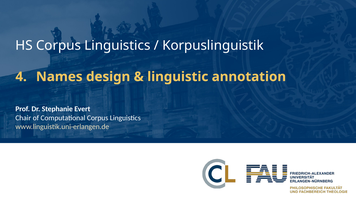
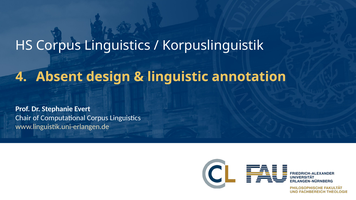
Names: Names -> Absent (59, 77)
